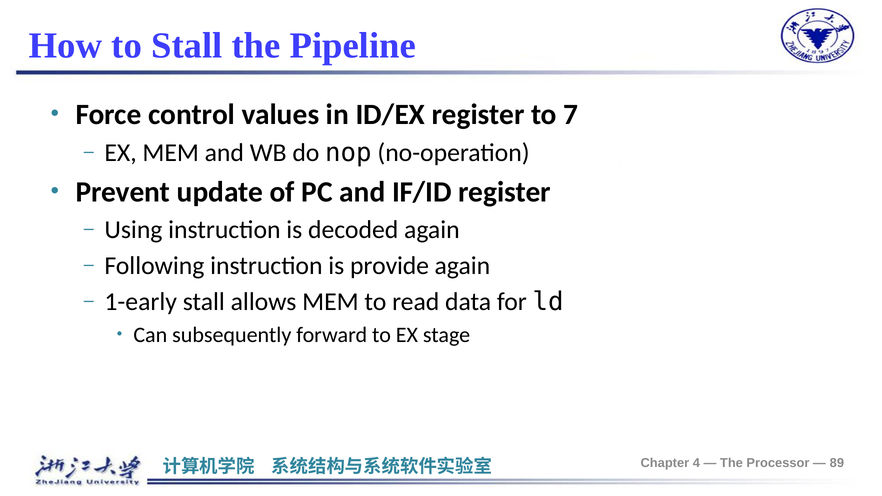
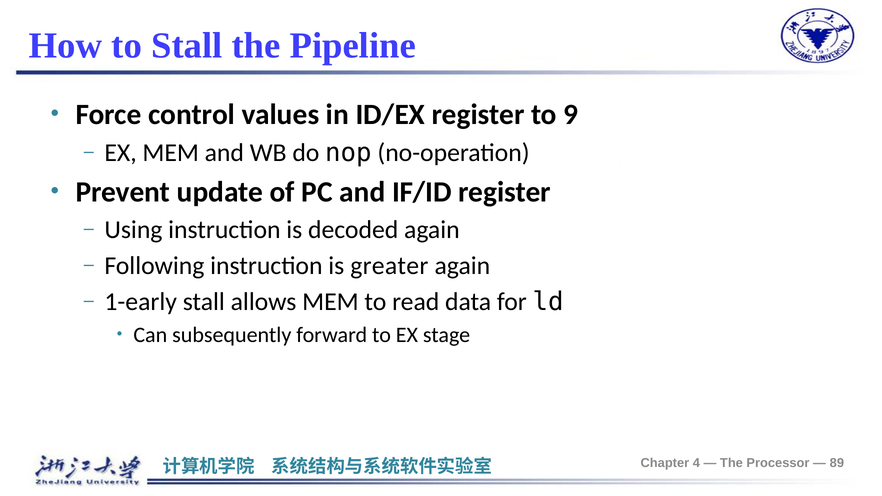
7: 7 -> 9 (571, 115)
provide: provide -> greater (389, 266)
